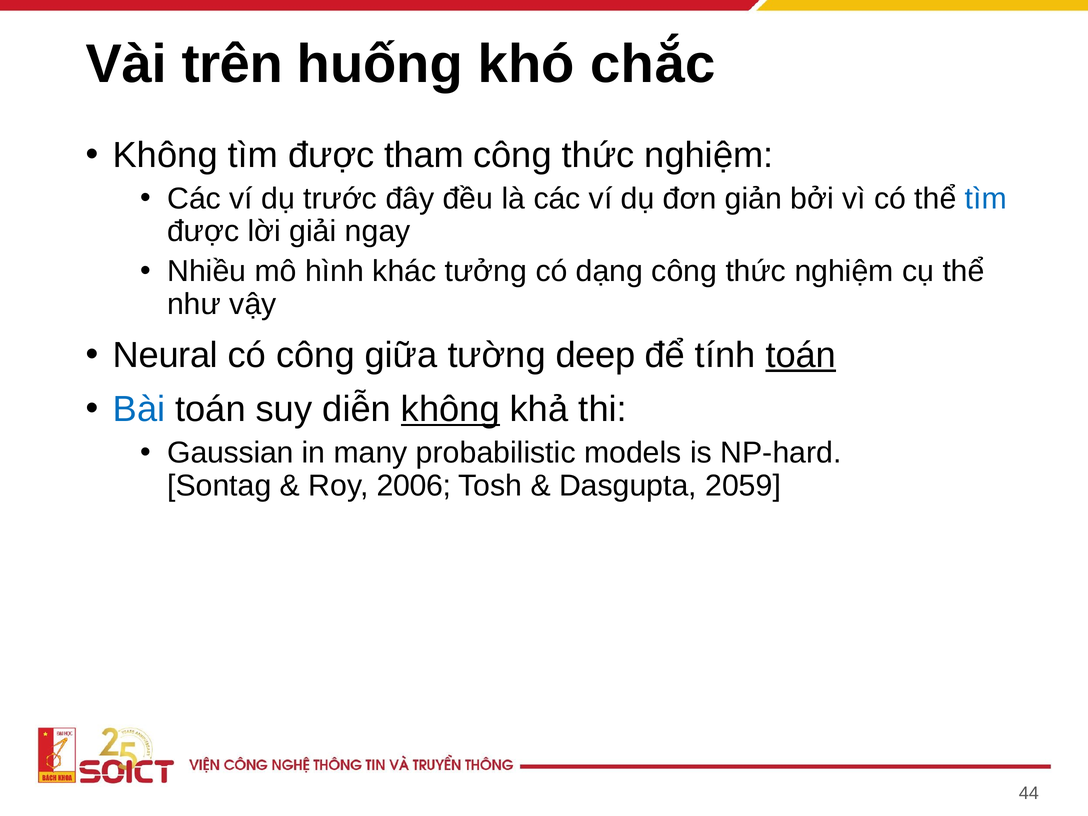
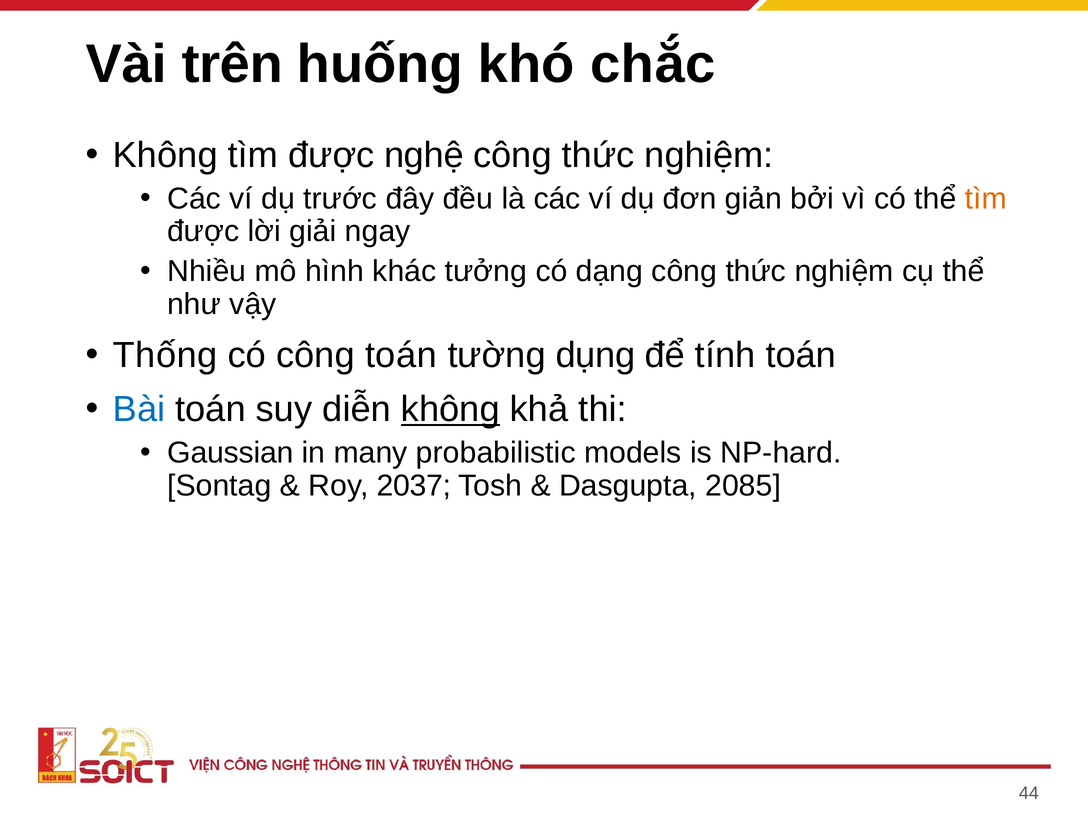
tham: tham -> nghệ (424, 155)
tìm colour: blue -> orange (986, 199)
Neural: Neural -> Thống (165, 355)
công giữa: giữa -> toán (401, 355)
deep: deep -> dụng (595, 355)
toán underline: present -> none (801, 355)
2006: 2006 -> 2037 (414, 486)
2059: 2059 -> 2085 (743, 486)
